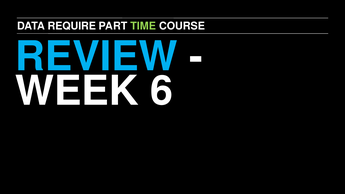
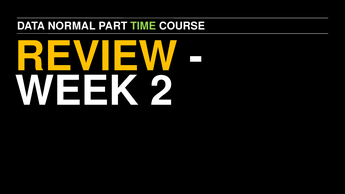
REQUIRE: REQUIRE -> NORMAL (72, 26)
REVIEW colour: light blue -> yellow (96, 57)
6: 6 -> 2 (162, 91)
